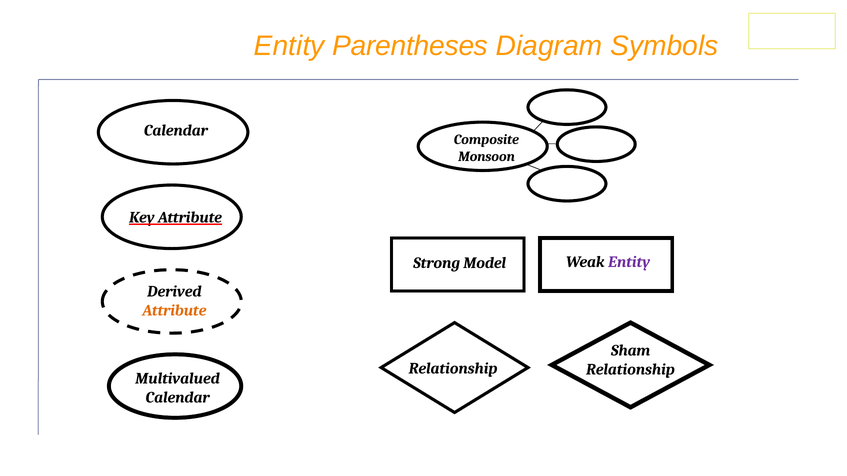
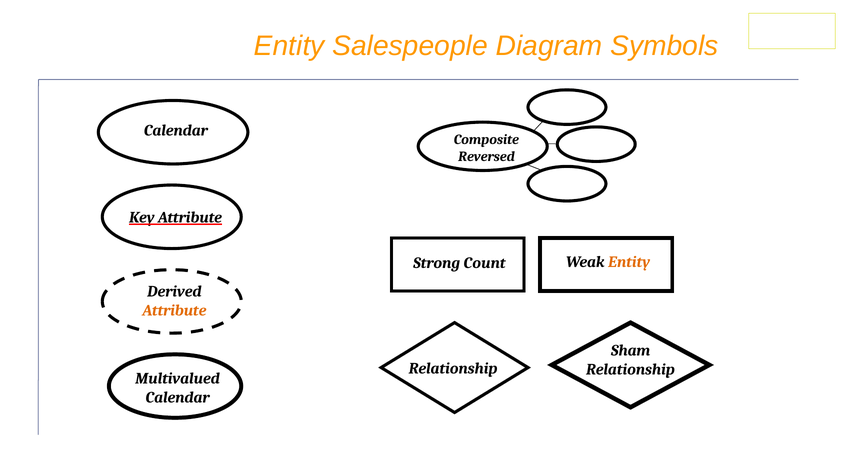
Parentheses: Parentheses -> Salespeople (410, 46)
Monsoon: Monsoon -> Reversed (486, 157)
Entity colour: purple -> orange (629, 262)
Model: Model -> Count (485, 263)
